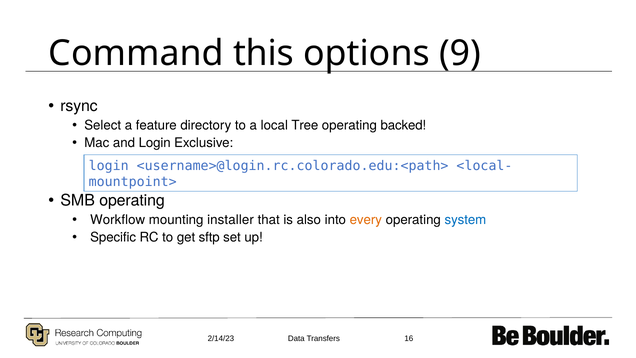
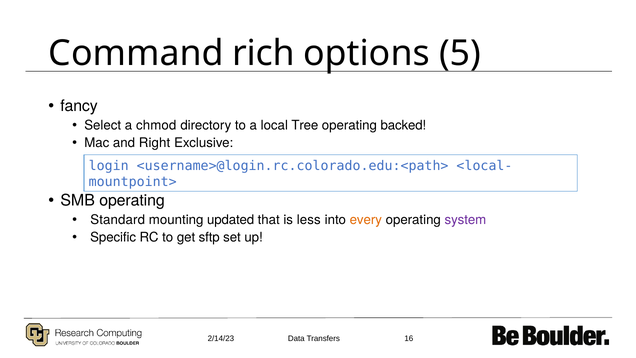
this: this -> rich (264, 53)
9: 9 -> 5 (460, 53)
rsync: rsync -> fancy (79, 106)
feature: feature -> chmod (156, 125)
and Login: Login -> Right (155, 143)
Workflow: Workflow -> Standard (118, 220)
installer: installer -> updated (231, 220)
also: also -> less (309, 220)
system colour: blue -> purple (465, 220)
